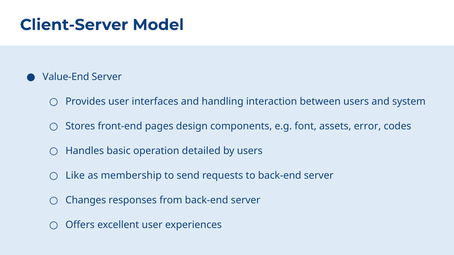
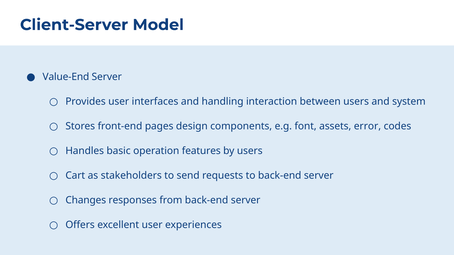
detailed: detailed -> features (201, 151)
Like: Like -> Cart (75, 176)
membership: membership -> stakeholders (131, 176)
